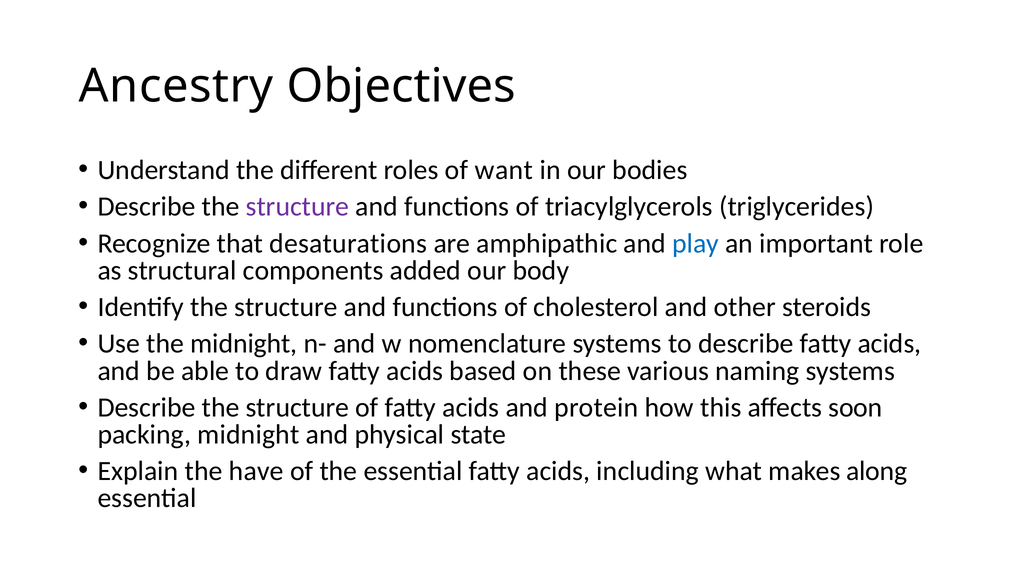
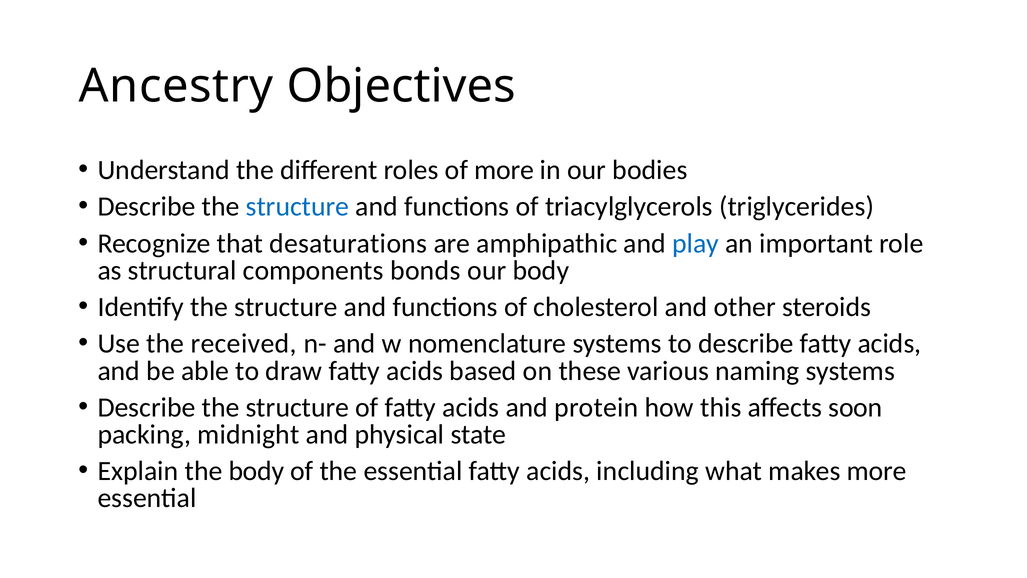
of want: want -> more (504, 170)
structure colour: purple -> blue (297, 207)
added: added -> bonds (425, 270)
the midnight: midnight -> received (244, 344)
the have: have -> body (256, 471)
makes along: along -> more (877, 471)
